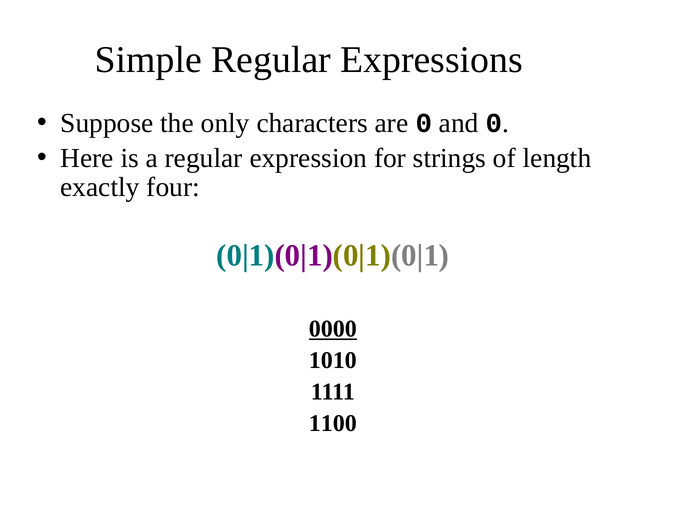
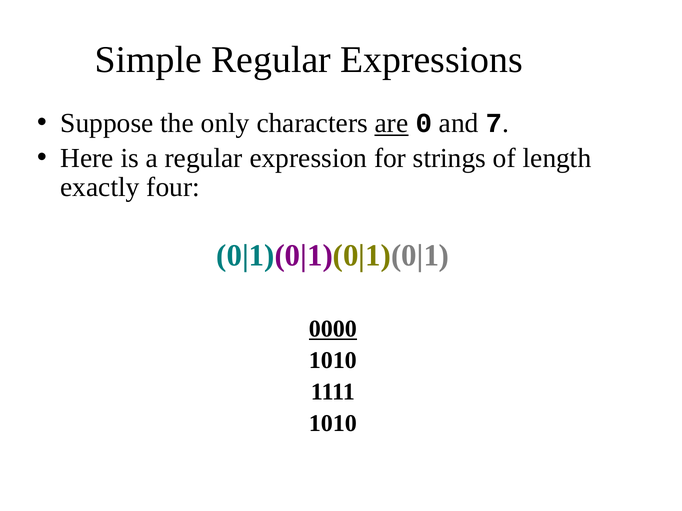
are underline: none -> present (391, 123)
and 0: 0 -> 7 (494, 123)
1100: 1100 -> 1010 (333, 423)
